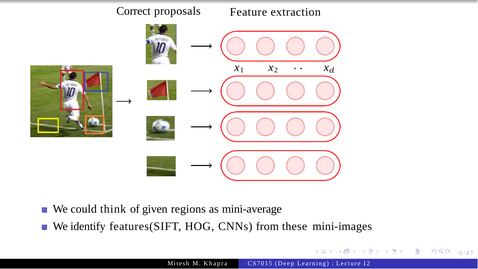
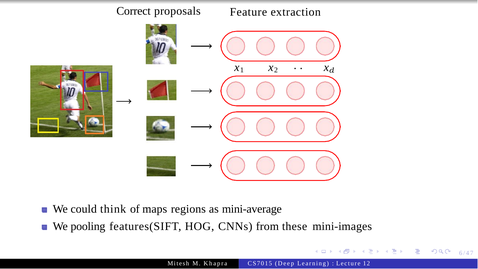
given: given -> maps (155, 209)
identify: identify -> pooling (88, 226)
